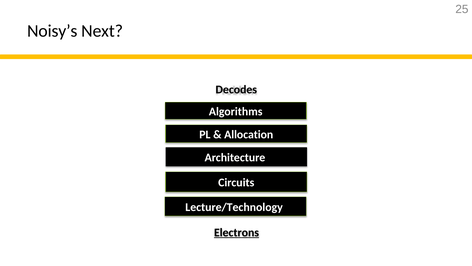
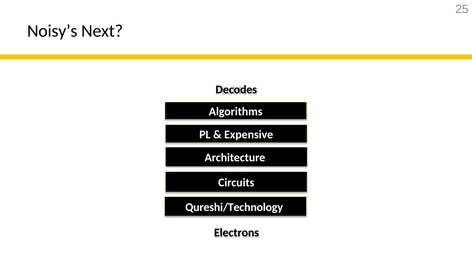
Allocation: Allocation -> Expensive (249, 134)
Lecture/Technology: Lecture/Technology -> Qureshi/Technology (234, 207)
Electrons underline: present -> none (237, 232)
